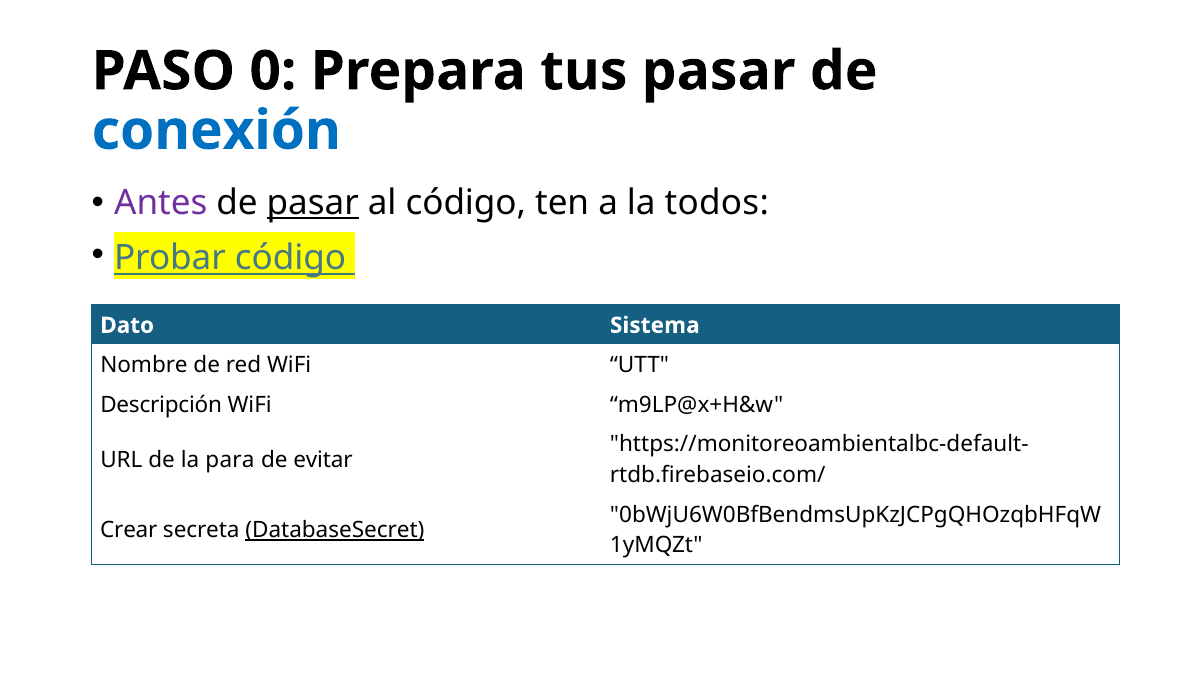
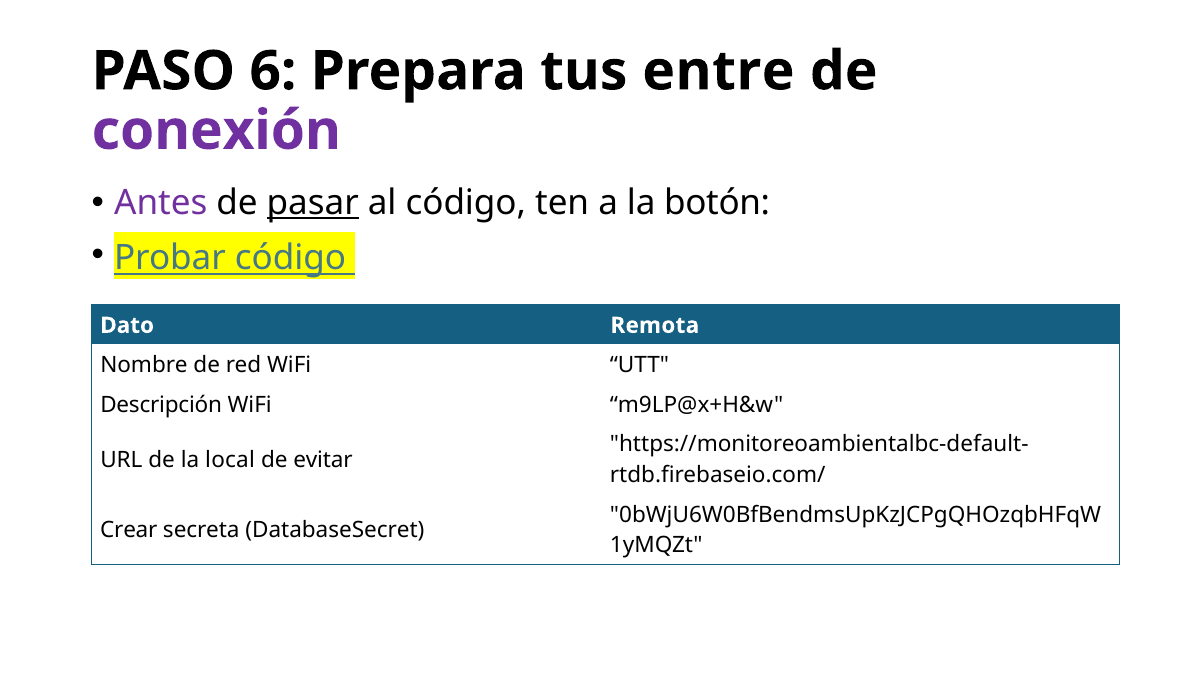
0: 0 -> 6 (273, 71)
tus pasar: pasar -> entre (718, 71)
conexión colour: blue -> purple (216, 131)
todos: todos -> botón (717, 203)
Sistema: Sistema -> Remota (655, 325)
para: para -> local (230, 460)
DatabaseSecret underline: present -> none (335, 530)
